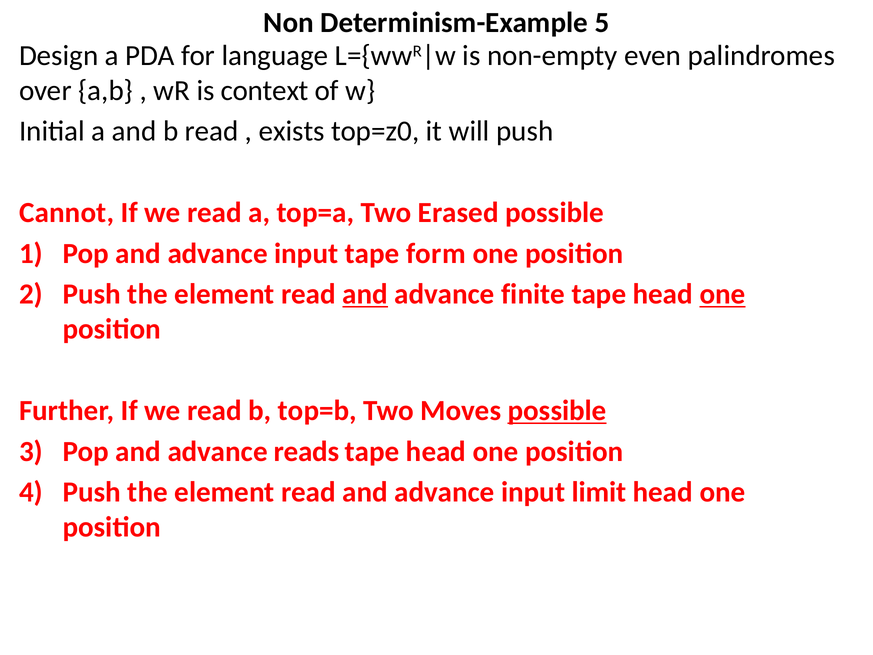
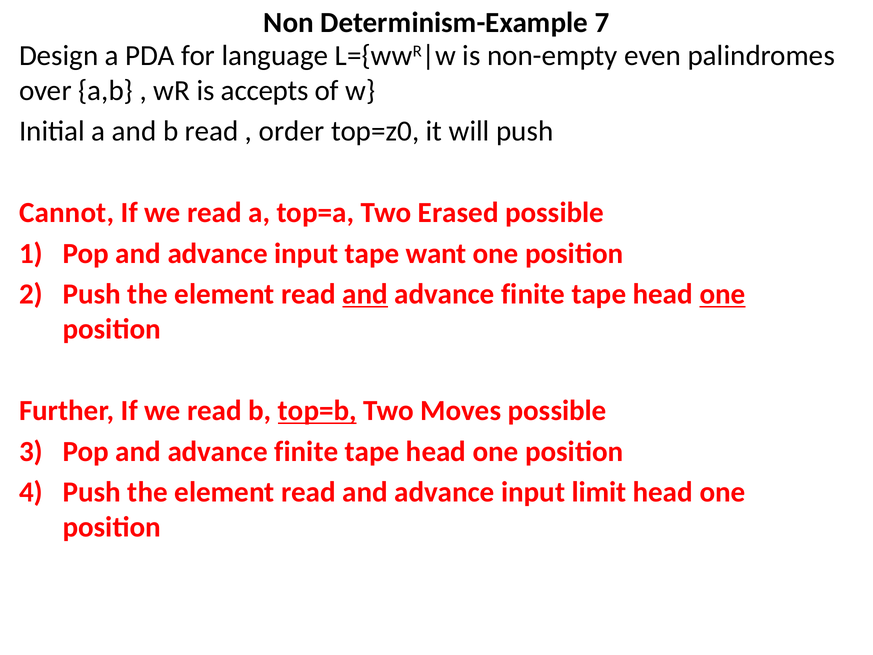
5: 5 -> 7 (602, 23)
context: context -> accepts (265, 91)
exists: exists -> order (292, 131)
form: form -> want (436, 253)
top=b underline: none -> present (317, 411)
possible underline: present -> none (557, 411)
Pop and advance reads: reads -> finite (306, 451)
